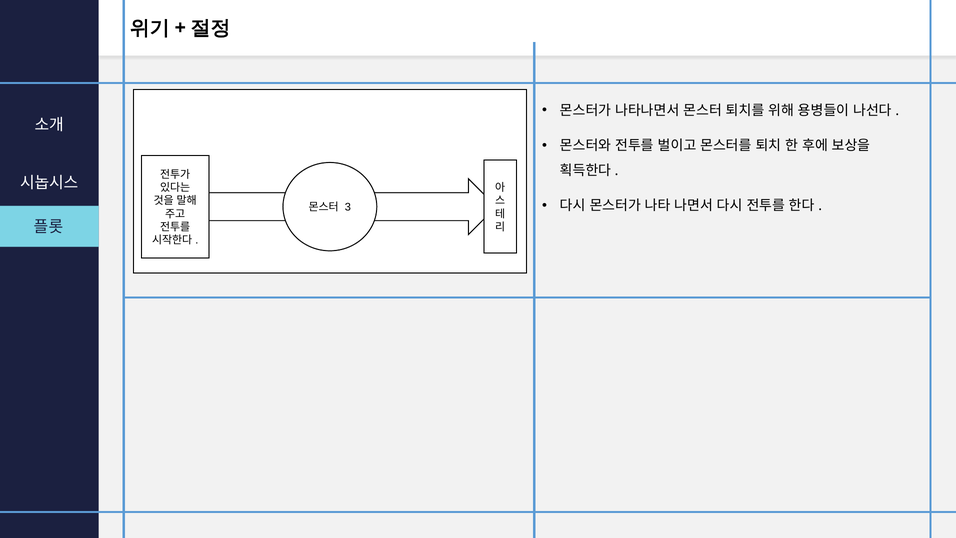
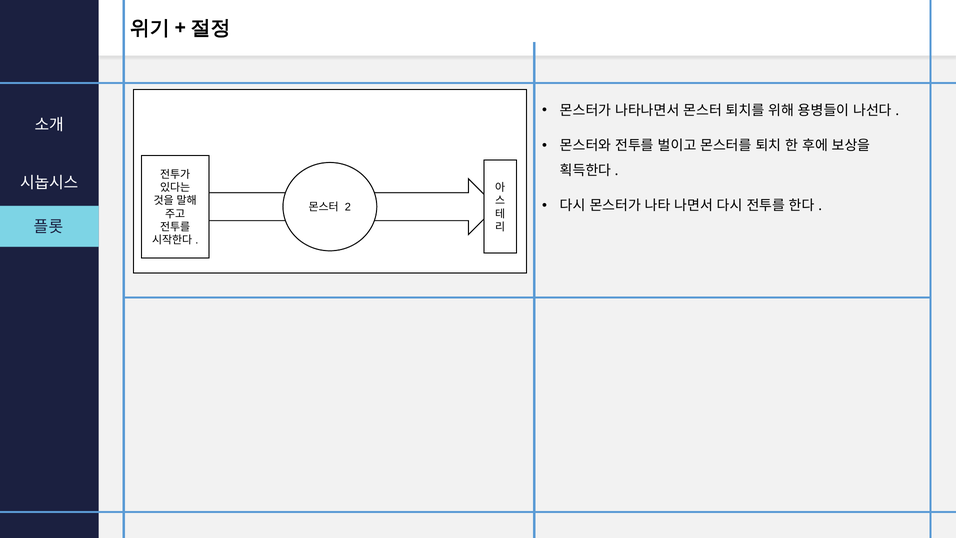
3: 3 -> 2 (348, 207)
